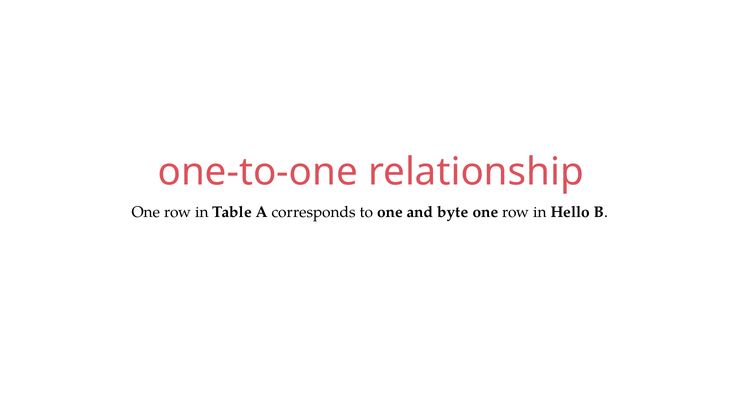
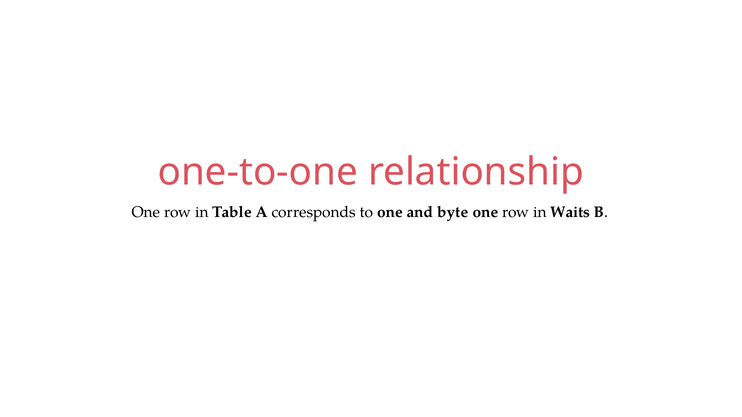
Hello: Hello -> Waits (570, 213)
